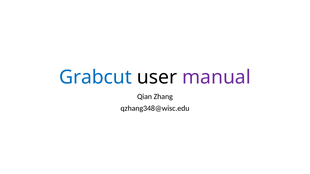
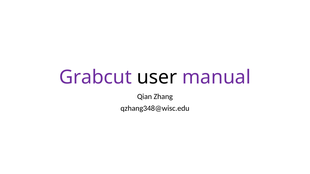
Grabcut colour: blue -> purple (95, 77)
